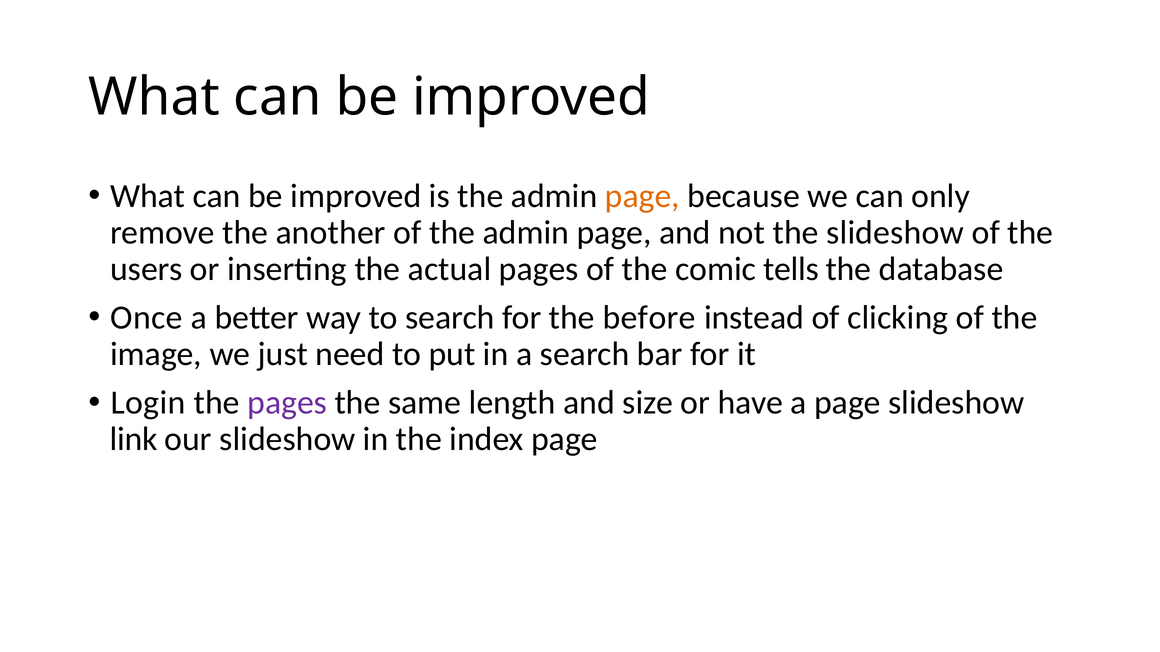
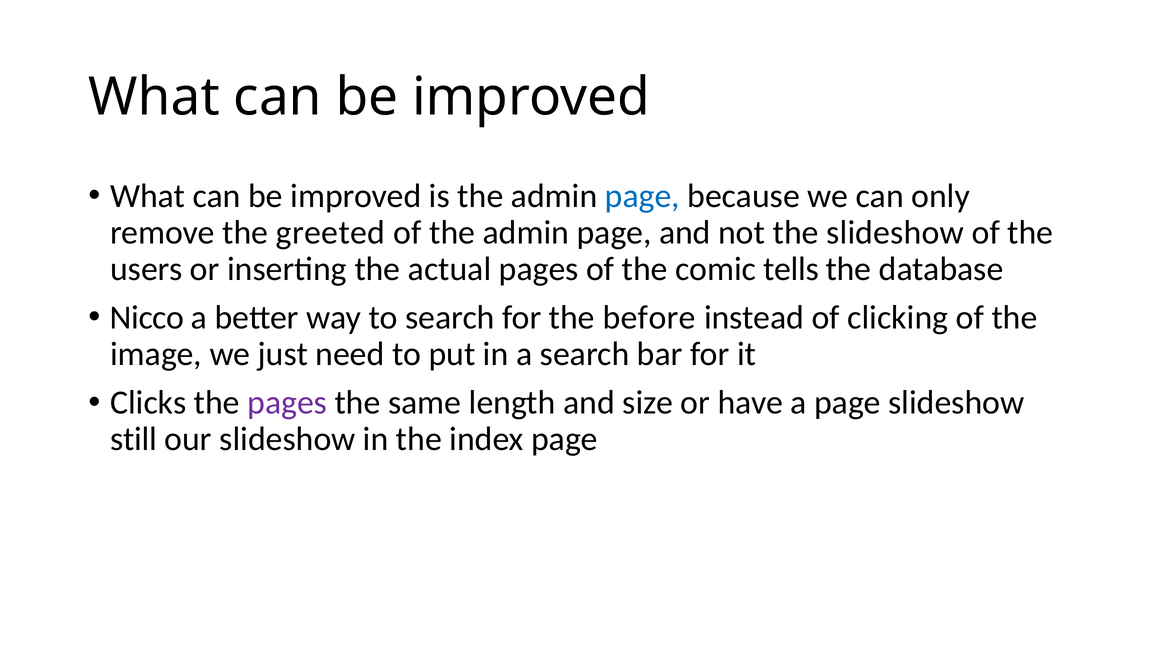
page colour: orange -> blue (642, 196)
another: another -> greeted (331, 233)
Once: Once -> Nicco (147, 318)
Login: Login -> Clicks (148, 403)
link: link -> still (134, 440)
